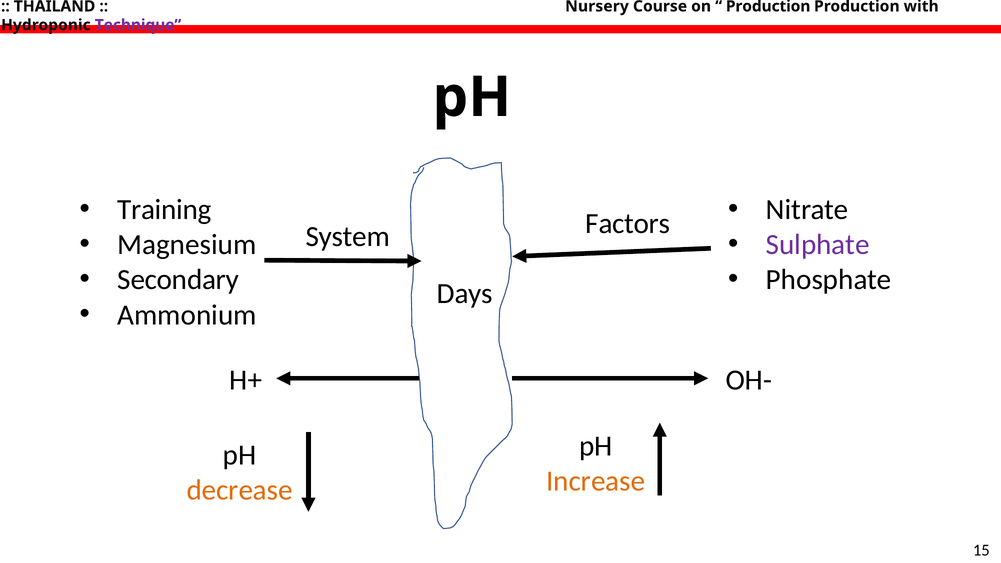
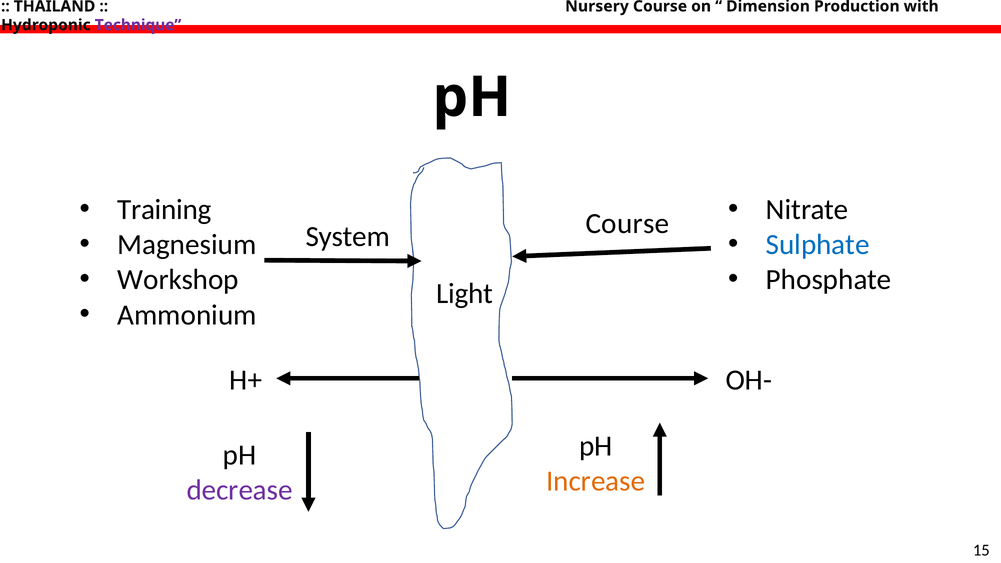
Production: Production -> Dimension (768, 6)
Factors: Factors -> Course (627, 224)
Sulphate colour: purple -> blue (818, 245)
Secondary: Secondary -> Workshop (178, 280)
Days: Days -> Light (465, 294)
decrease colour: orange -> purple (240, 490)
